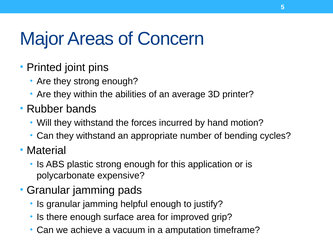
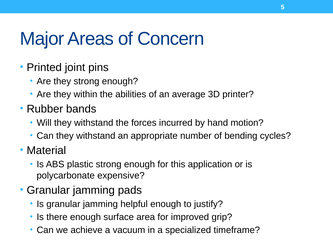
amputation: amputation -> specialized (188, 230)
